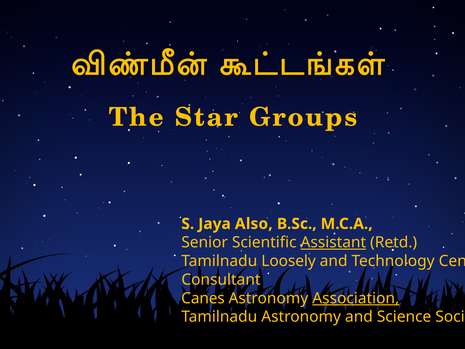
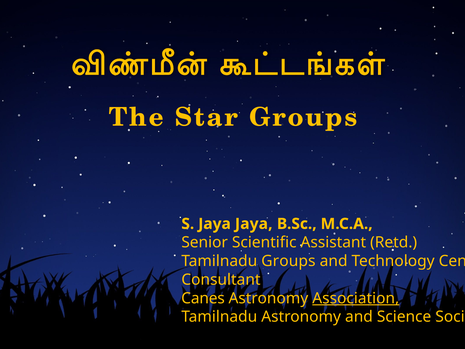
Jaya Also: Also -> Jaya (254, 224)
Assistant underline: present -> none (333, 242)
Tamilnadu Loosely: Loosely -> Groups (288, 261)
